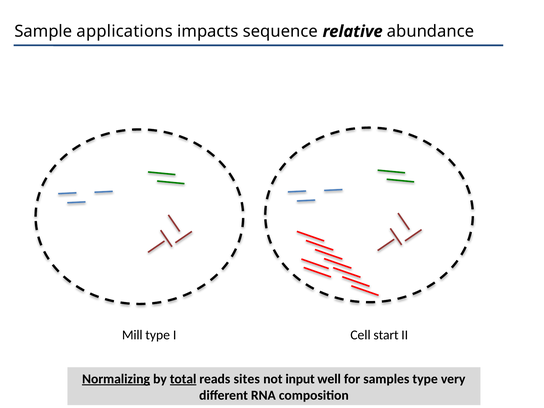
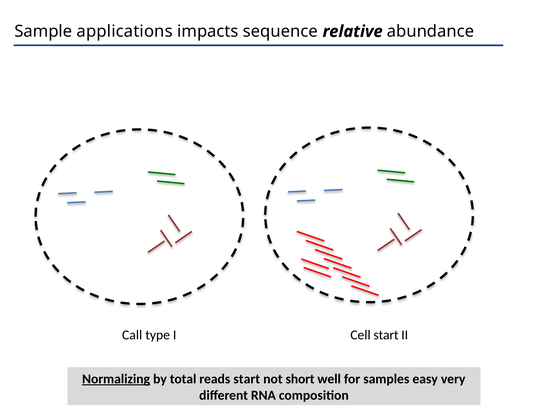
Mill: Mill -> Call (132, 335)
total underline: present -> none (183, 379)
reads sites: sites -> start (247, 379)
input: input -> short (300, 379)
samples type: type -> easy (425, 379)
